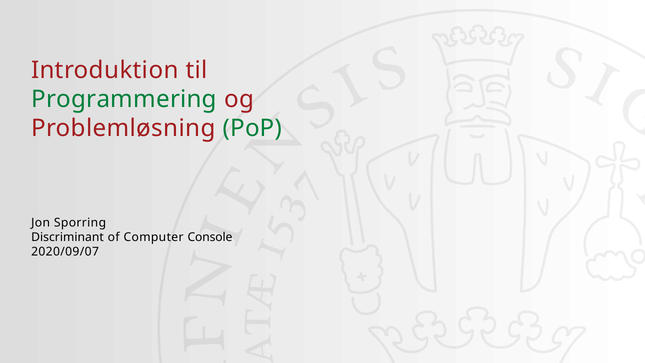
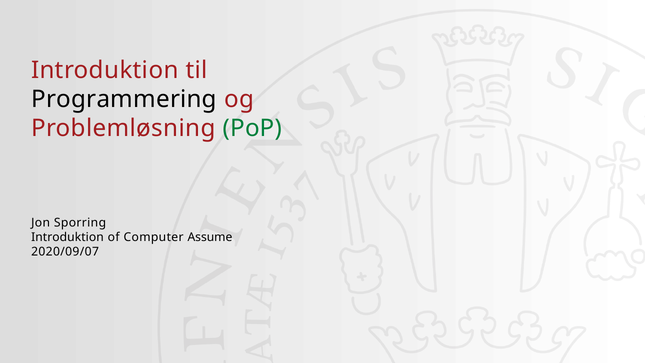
Programmering colour: green -> black (124, 99)
Discriminant: Discriminant -> Introduktion (67, 237)
Console: Console -> Assume (210, 237)
